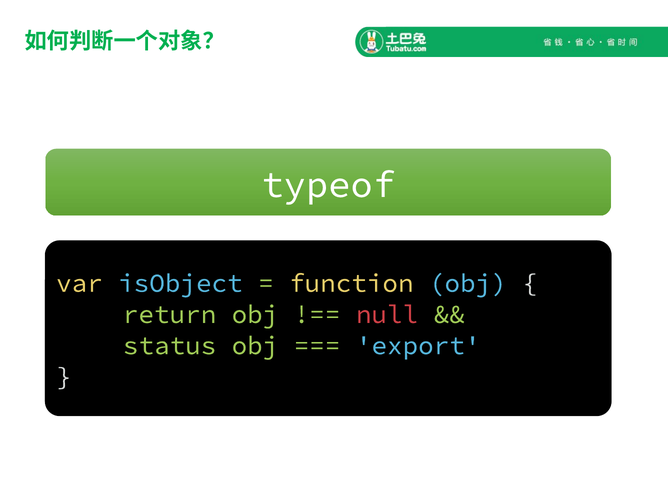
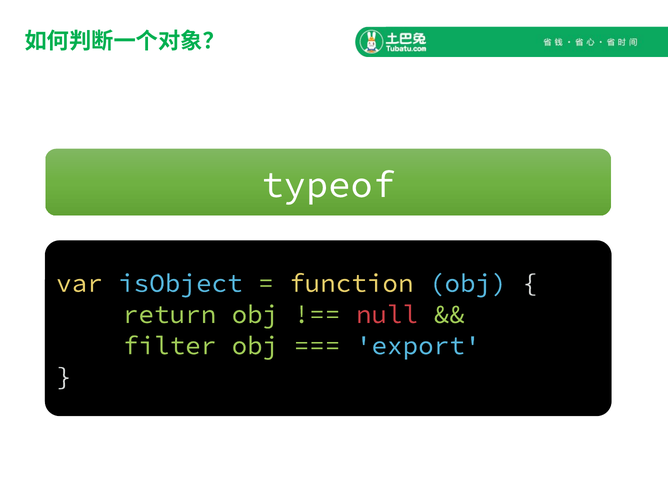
status: status -> filter (170, 346)
